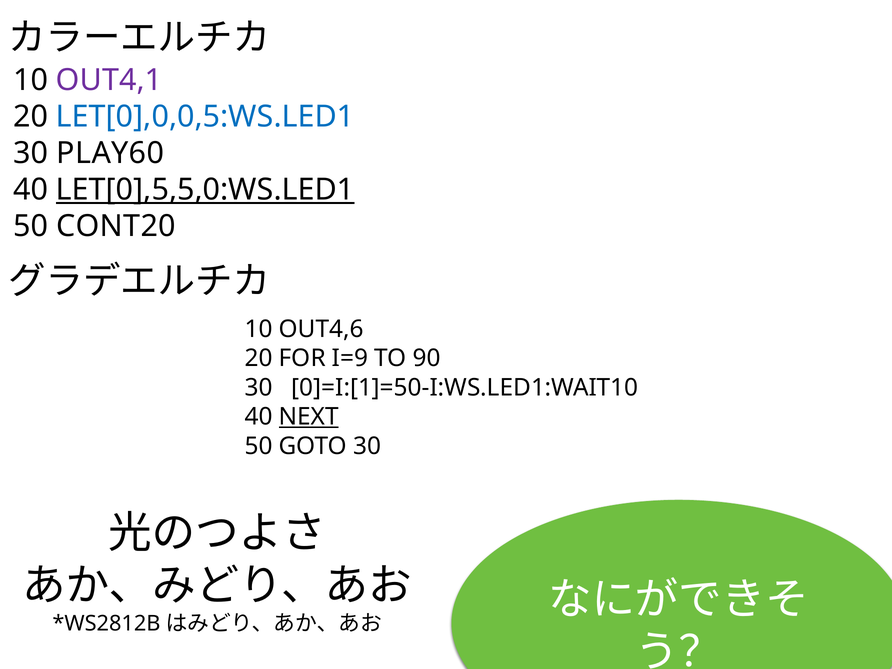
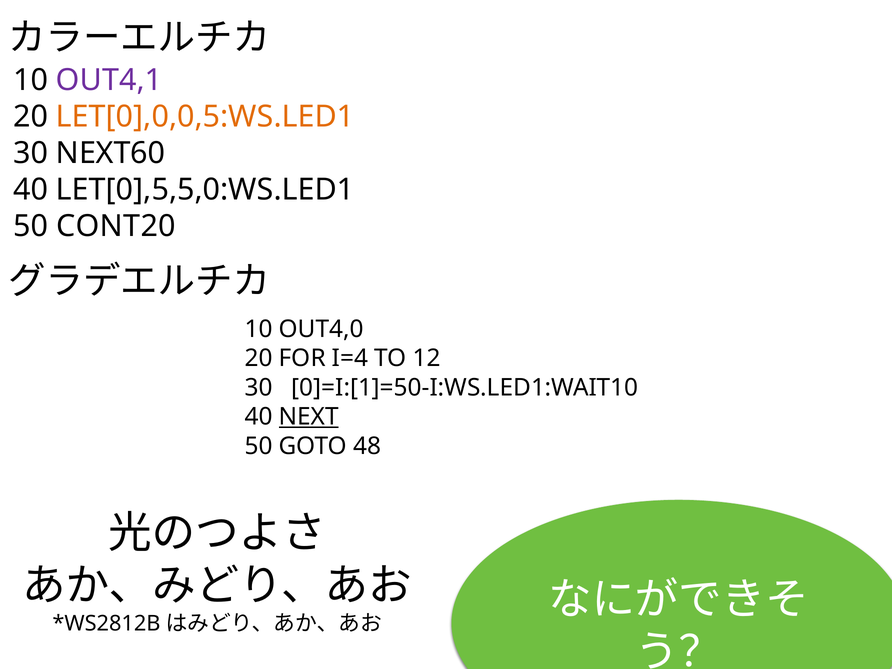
LET[0],0,0,5:WS.LED1 colour: blue -> orange (205, 117)
PLAY60: PLAY60 -> NEXT60 (111, 153)
LET[0],5,5,0:WS.LED1 underline: present -> none (205, 190)
OUT4,6: OUT4,6 -> OUT4,0 (321, 329)
I=9: I=9 -> I=4 (350, 358)
90: 90 -> 12 (427, 358)
GOTO 30: 30 -> 48 (367, 446)
